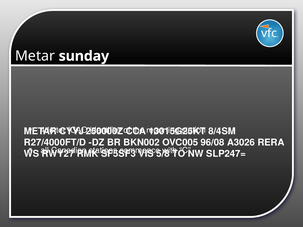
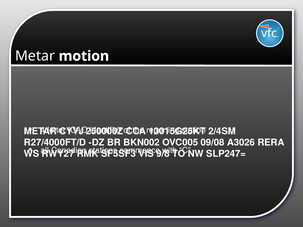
sunday: sunday -> motion (84, 56)
8/4SM: 8/4SM -> 2/4SM (222, 131)
96/08: 96/08 -> 09/08 (213, 143)
5/8: 5/8 -> 9/8 (163, 154)
